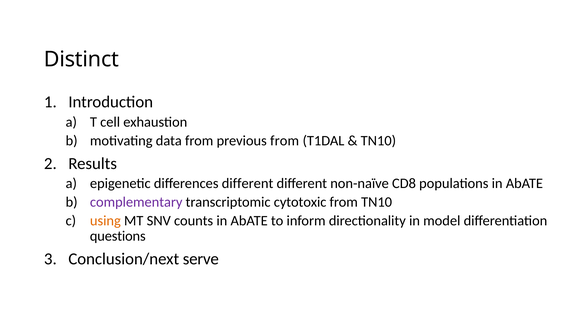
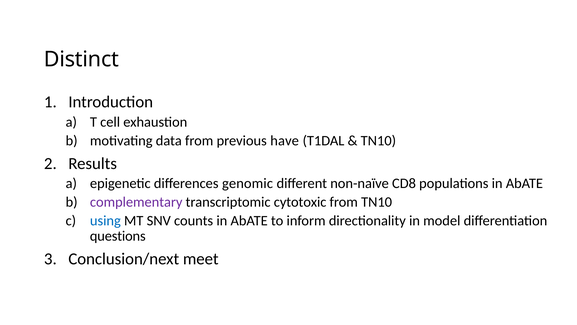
previous from: from -> have (285, 140)
differences different: different -> genomic (247, 183)
using colour: orange -> blue (105, 220)
serve: serve -> meet (201, 259)
